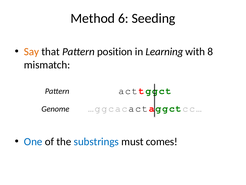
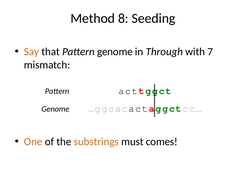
6: 6 -> 8 (123, 18)
that Pattern position: position -> genome (115, 52)
Learning: Learning -> Through (164, 52)
8: 8 -> 7 (210, 52)
One colour: blue -> orange (33, 141)
substrings colour: blue -> orange (96, 141)
